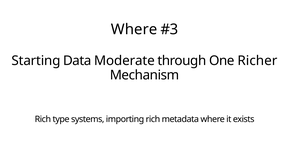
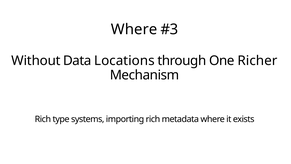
Starting: Starting -> Without (36, 61)
Moderate: Moderate -> Locations (124, 61)
